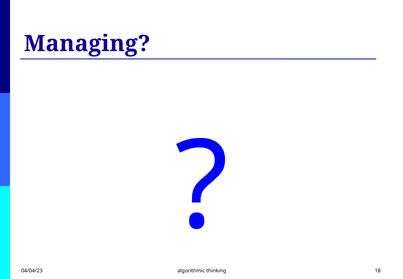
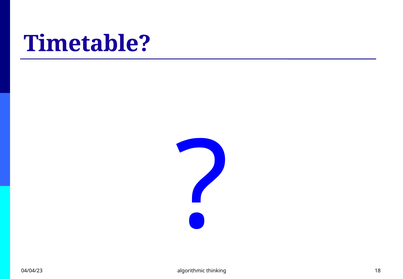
Managing: Managing -> Timetable (87, 44)
